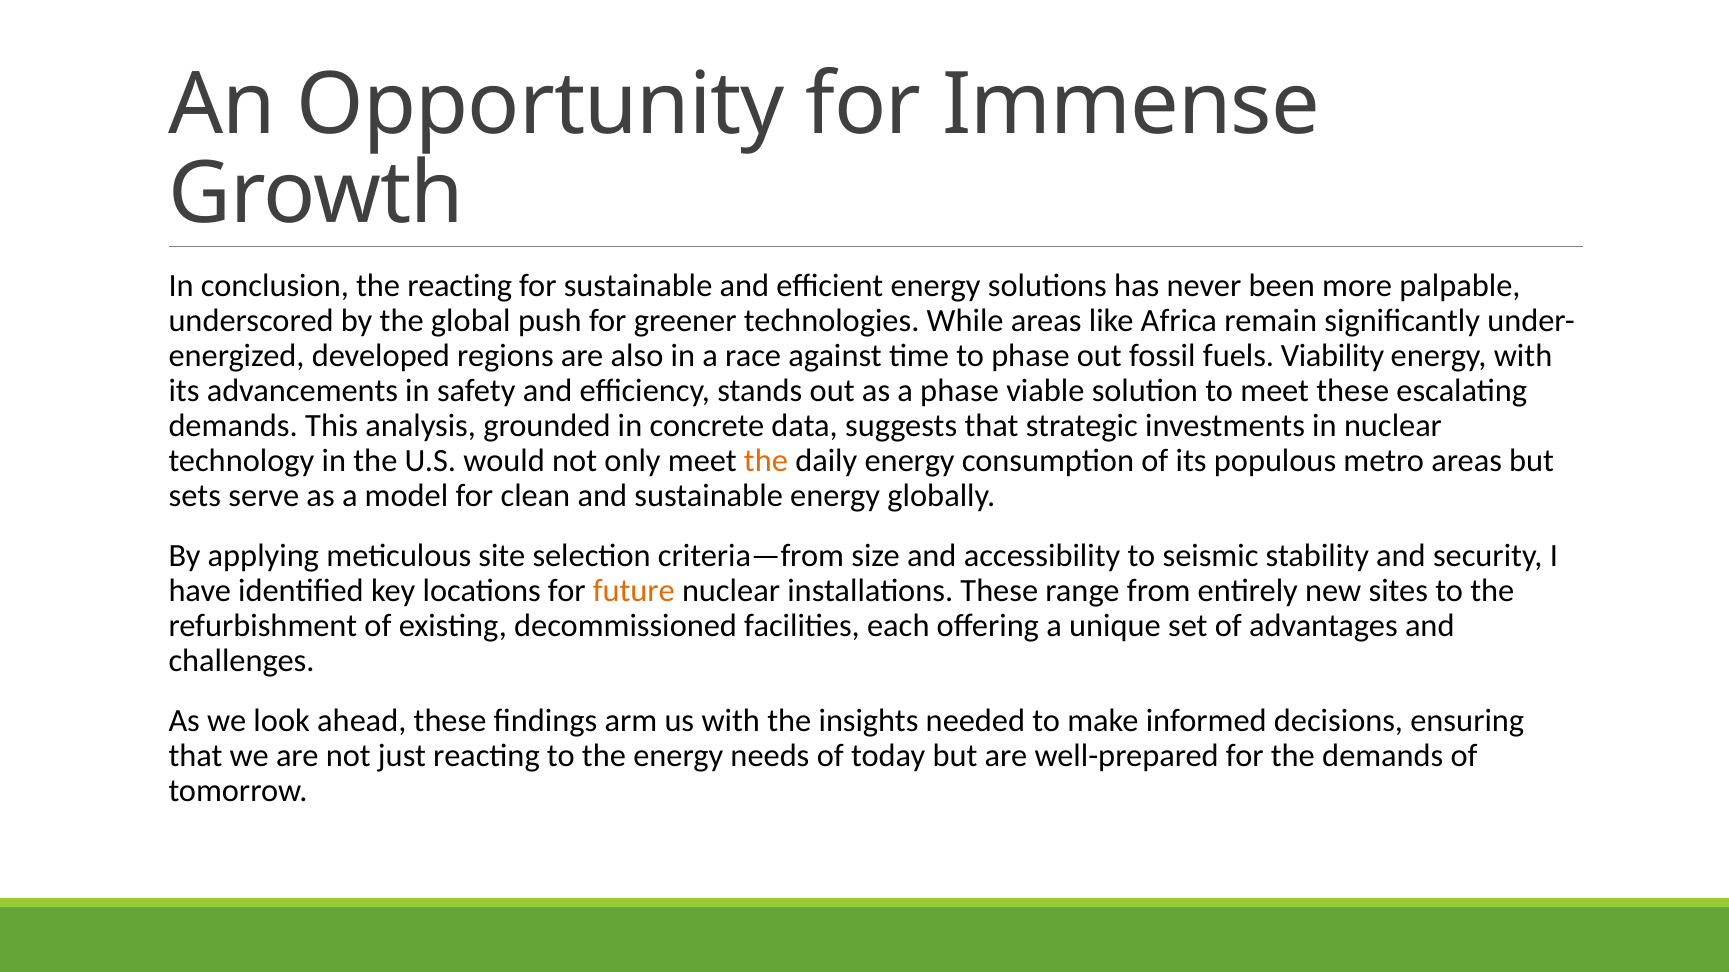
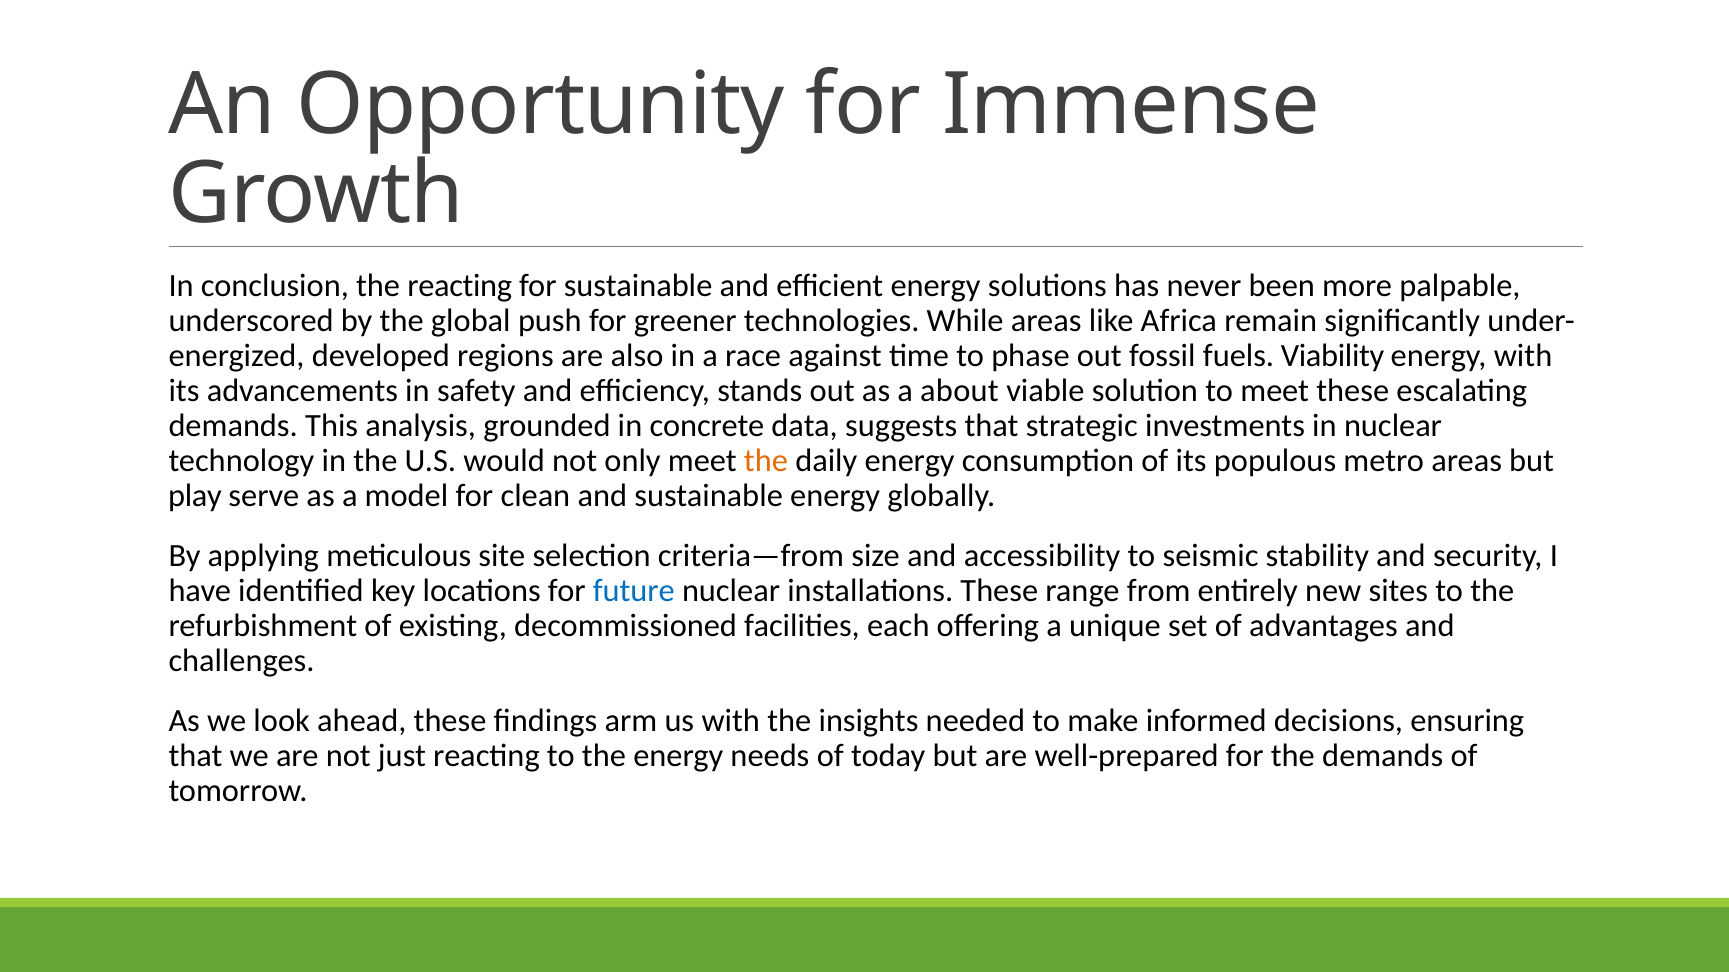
a phase: phase -> about (959, 391)
sets: sets -> play (195, 496)
future colour: orange -> blue (634, 591)
